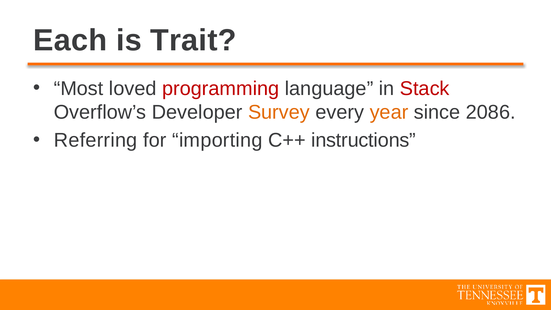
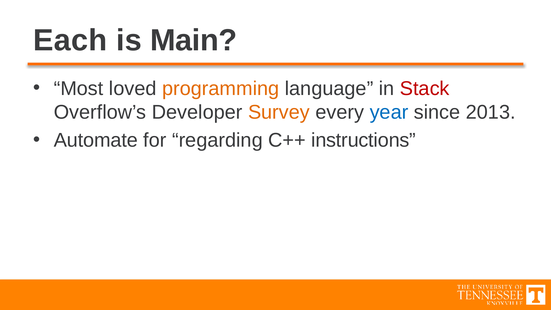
Trait: Trait -> Main (194, 40)
programming colour: red -> orange (221, 88)
year colour: orange -> blue (389, 112)
2086: 2086 -> 2013 (491, 112)
Referring: Referring -> Automate (96, 140)
importing: importing -> regarding (217, 140)
